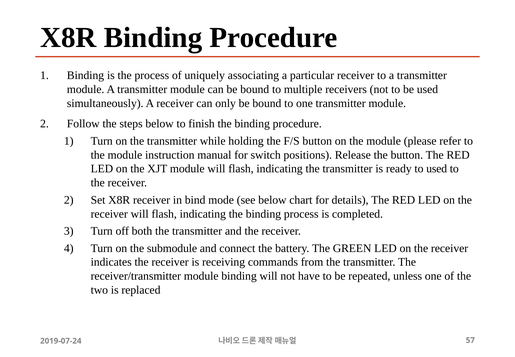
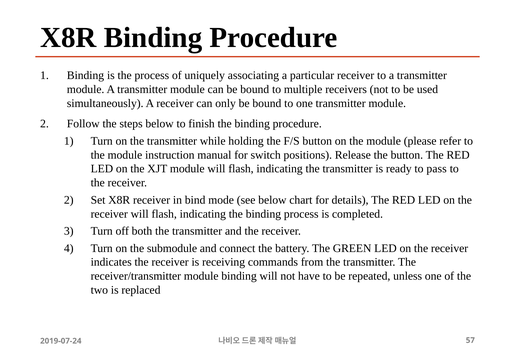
to used: used -> pass (437, 169)
